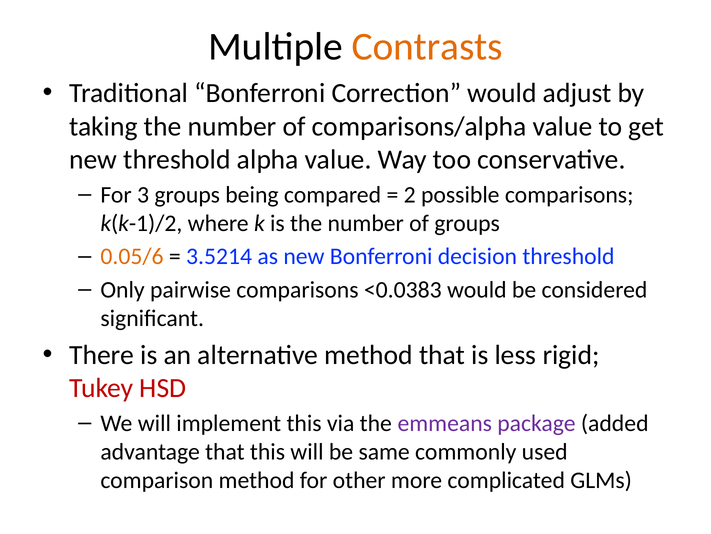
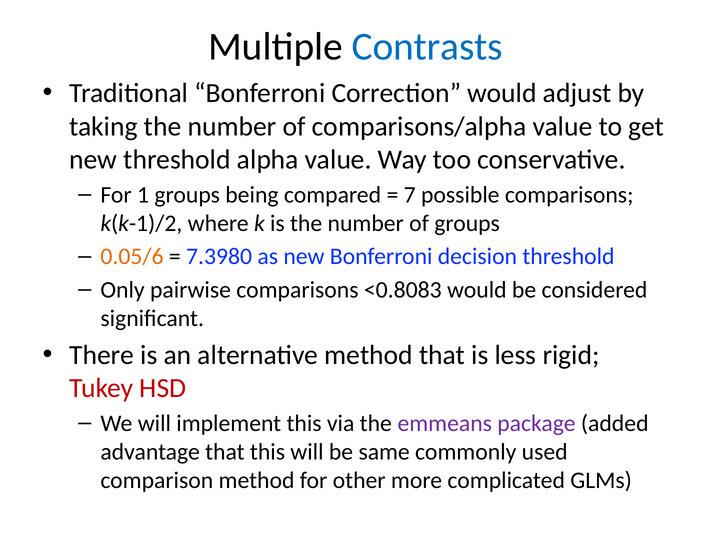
Contrasts colour: orange -> blue (427, 46)
3: 3 -> 1 (143, 195)
2: 2 -> 7 (410, 195)
3.5214: 3.5214 -> 7.3980 (219, 256)
<0.0383: <0.0383 -> <0.8083 (403, 289)
